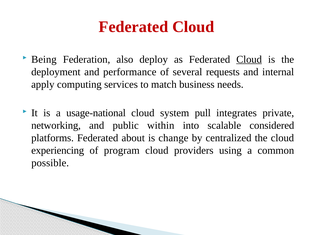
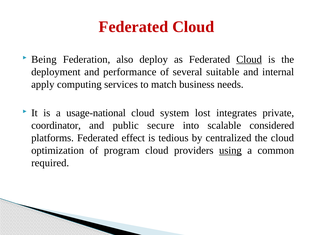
requests: requests -> suitable (223, 72)
pull: pull -> lost (203, 113)
networking: networking -> coordinator (56, 125)
within: within -> secure (161, 125)
about: about -> effect (133, 138)
change: change -> tedious (173, 138)
experiencing: experiencing -> optimization (58, 150)
using underline: none -> present (230, 150)
possible: possible -> required (50, 163)
